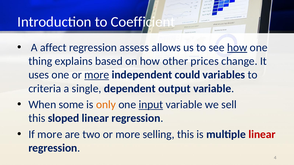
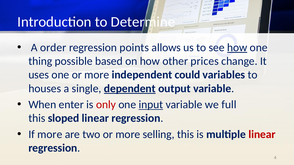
Coefficient: Coefficient -> Determine (143, 22)
affect: affect -> order (53, 48)
assess: assess -> points (134, 48)
explains: explains -> possible (74, 61)
more underline: present -> none (97, 75)
criteria: criteria -> houses (45, 89)
dependent underline: none -> present (130, 89)
some: some -> enter (71, 105)
only colour: orange -> red (106, 105)
sell: sell -> full (229, 105)
